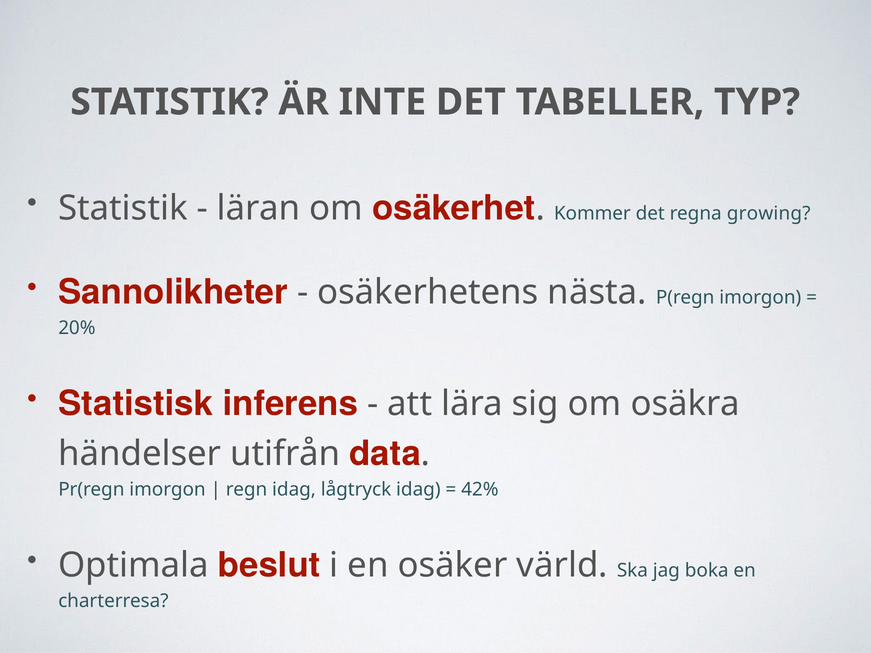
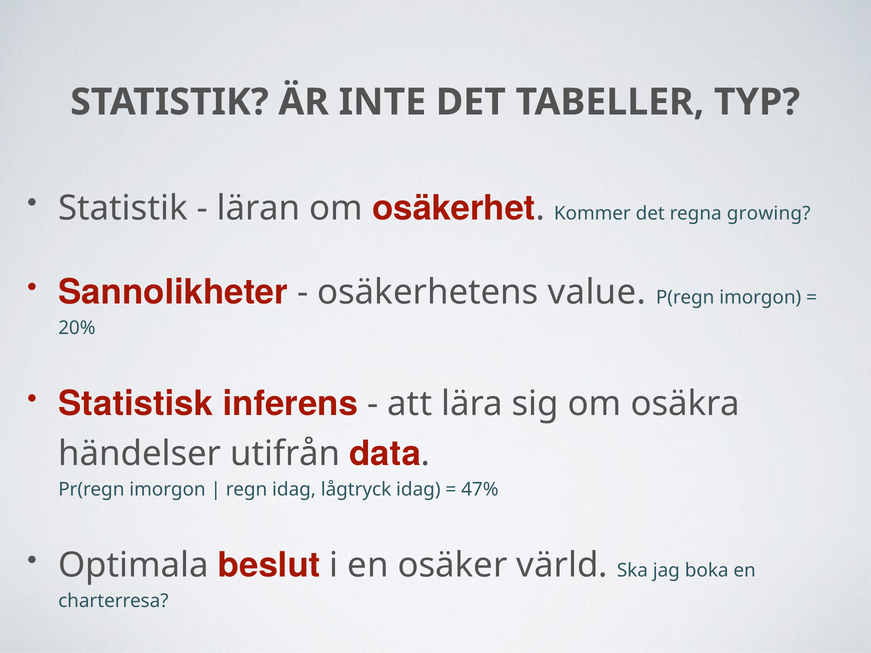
nästa: nästa -> value (597, 292)
42%: 42% -> 47% (480, 490)
